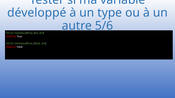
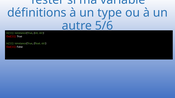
développé: développé -> définitions (37, 13)
